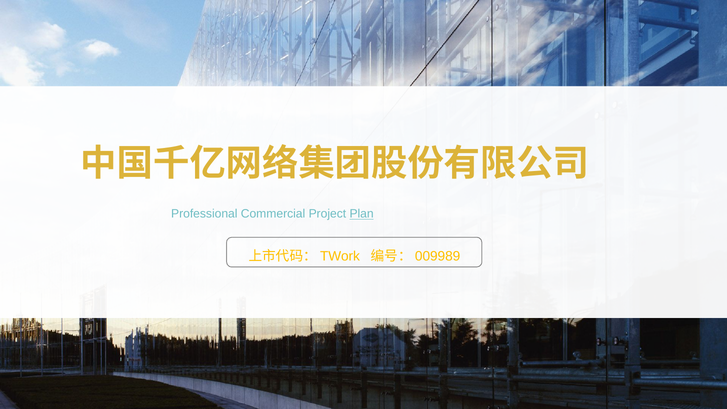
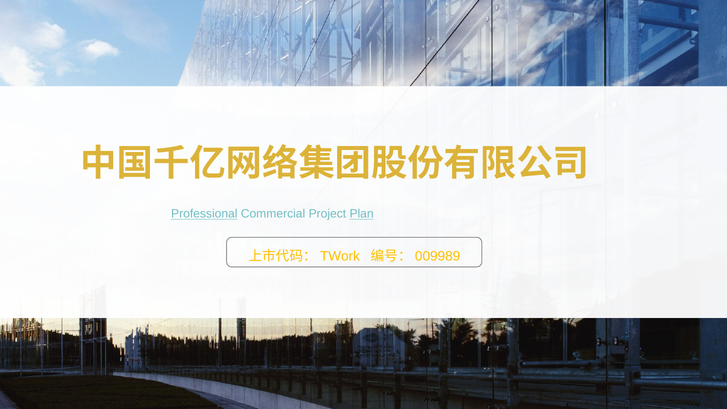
Professional underline: none -> present (204, 214)
